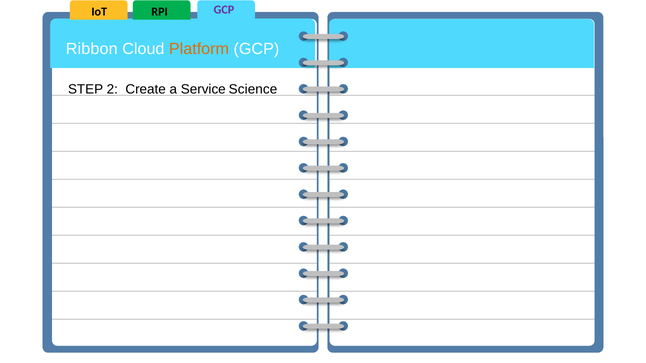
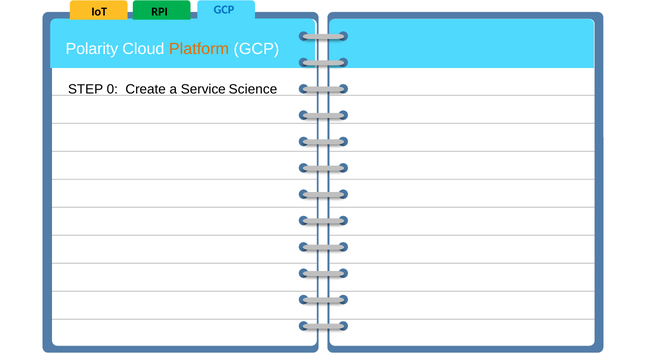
GCP colour: purple -> blue (224, 10)
Ribbon: Ribbon -> Polarity (92, 49)
2: 2 -> 0 (112, 90)
